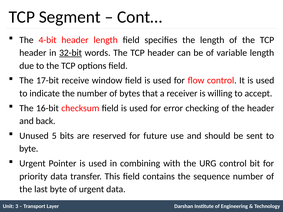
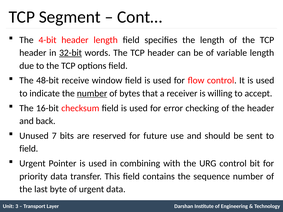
17-bit: 17-bit -> 48-bit (48, 81)
number underline: none -> present (92, 93)
5: 5 -> 7 (54, 136)
byte: byte -> field (29, 149)
